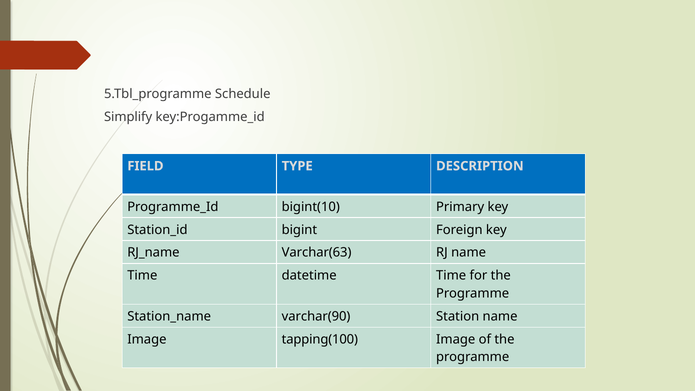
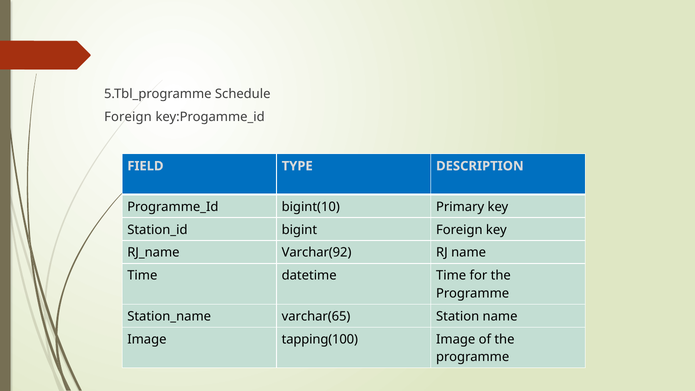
Simplify: Simplify -> Foreign (128, 117)
Varchar(63: Varchar(63 -> Varchar(92 (317, 253)
varchar(90: varchar(90 -> varchar(65 (316, 316)
